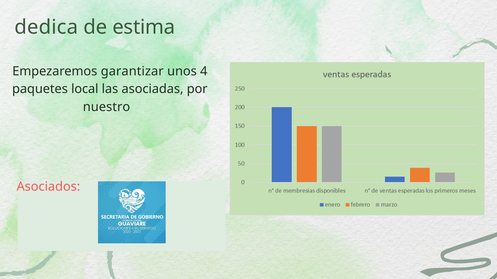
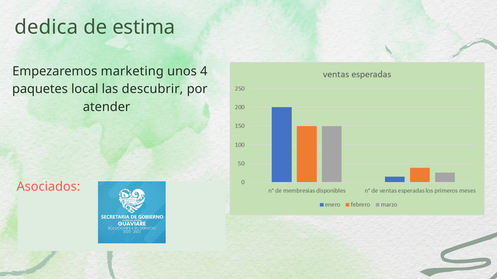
garantizar: garantizar -> marketing (132, 71)
asociadas: asociadas -> descubrir (152, 89)
nuestro: nuestro -> atender (107, 107)
